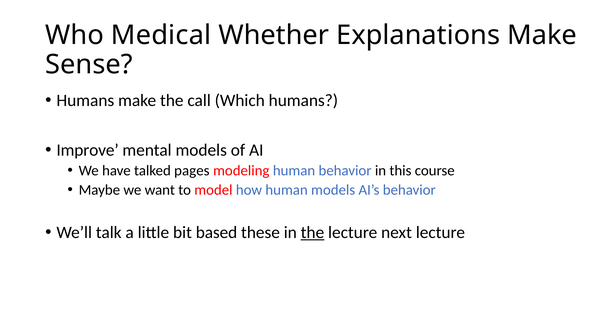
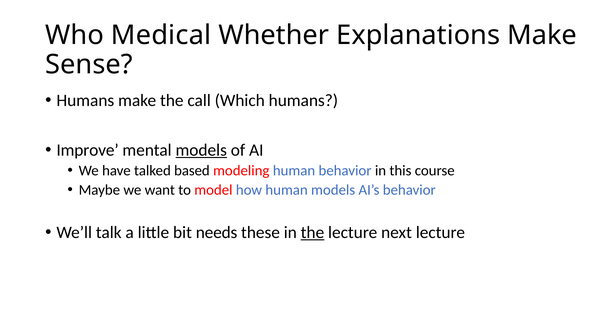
models underline: none -> present (201, 150)
pages: pages -> based (192, 171)
based: based -> needs (217, 232)
